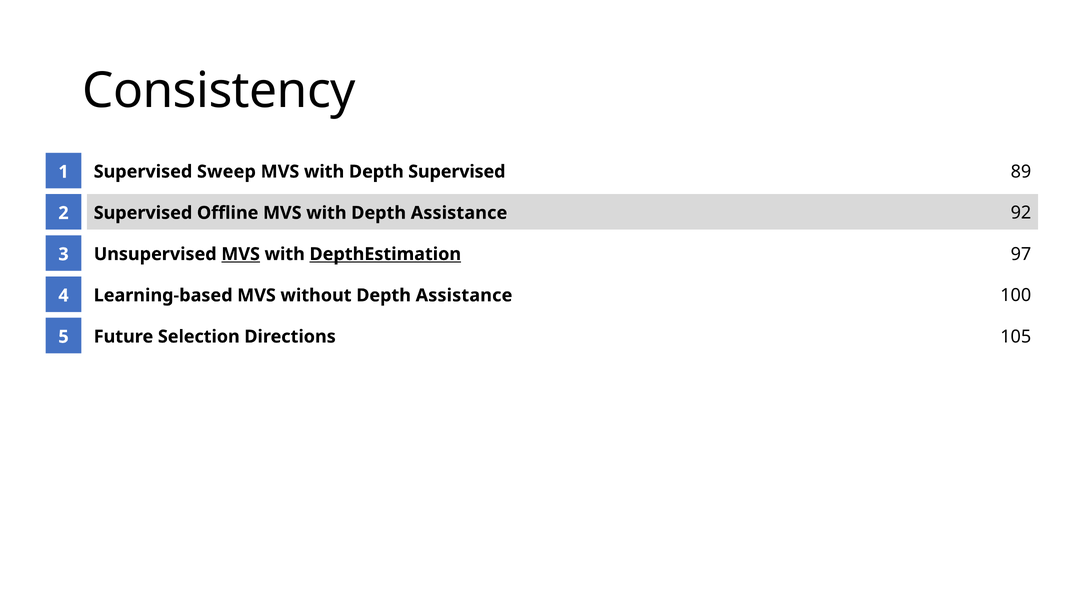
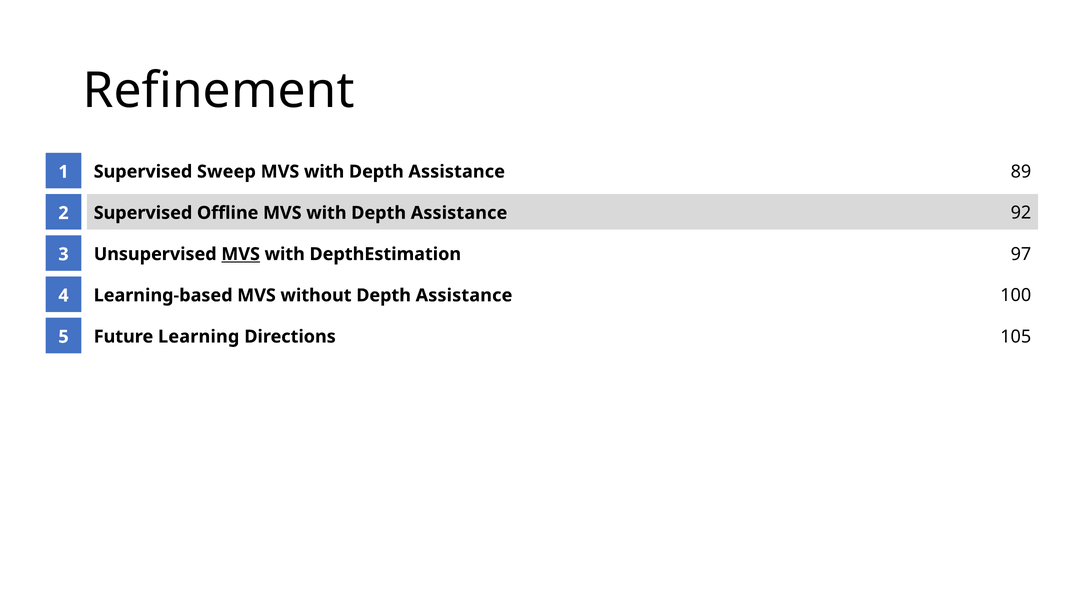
Consistency: Consistency -> Refinement (219, 91)
Supervised: Supervised -> Assistance (457, 172)
DepthEstimation underline: present -> none (385, 254)
Selection: Selection -> Learning (199, 336)
